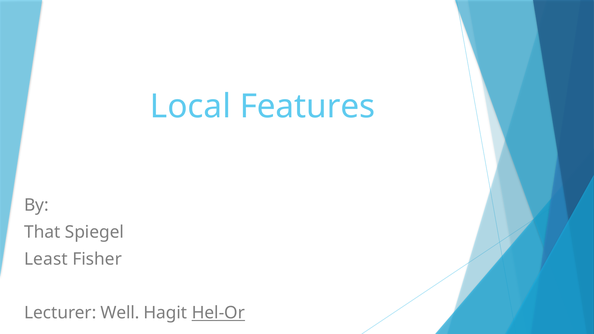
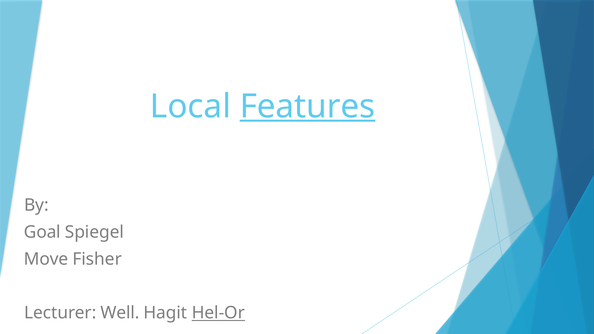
Features underline: none -> present (307, 106)
That: That -> Goal (42, 232)
Least: Least -> Move (46, 259)
